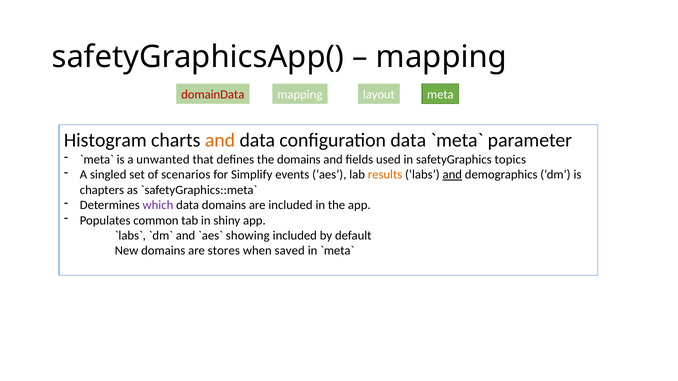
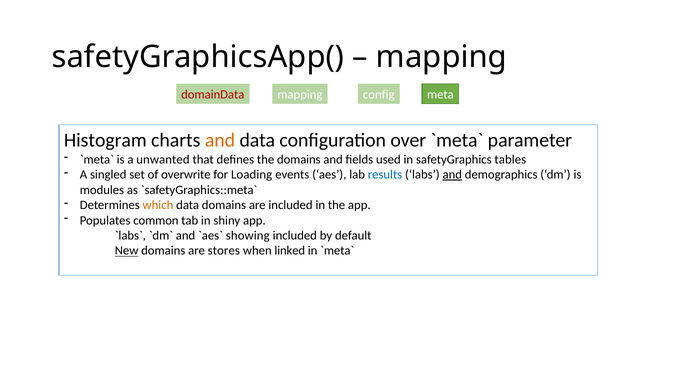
layout: layout -> config (379, 95)
configuration data: data -> over (408, 140)
topics: topics -> tables (510, 160)
scenarios: scenarios -> overwrite (186, 175)
Simplify: Simplify -> Loading (252, 175)
results colour: orange -> blue (385, 175)
chapters: chapters -> modules (102, 190)
which colour: purple -> orange (158, 205)
New underline: none -> present (127, 251)
saved: saved -> linked (290, 251)
